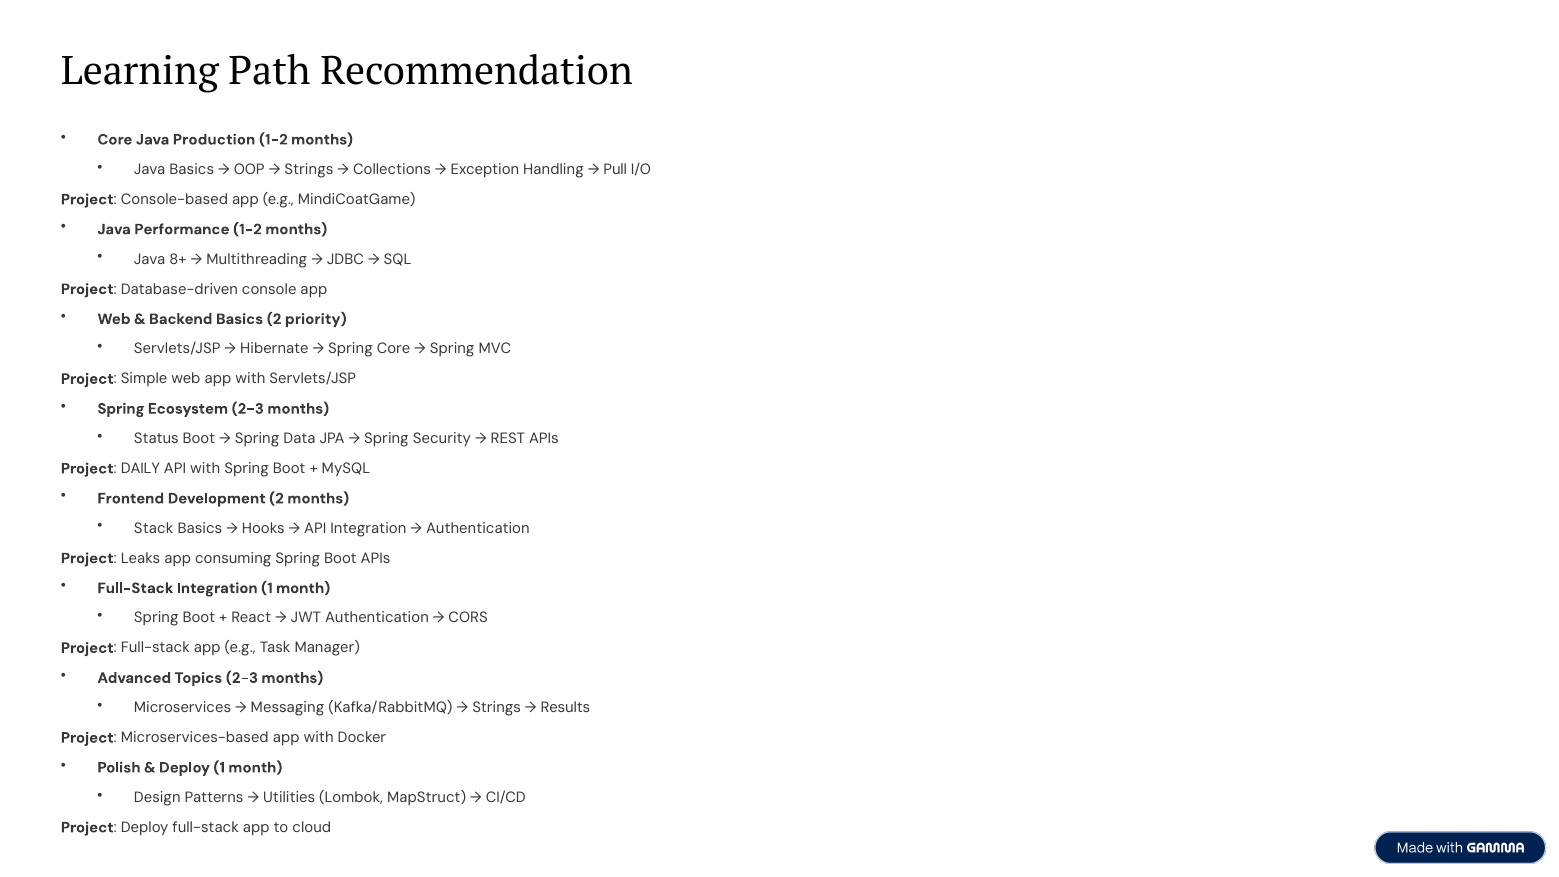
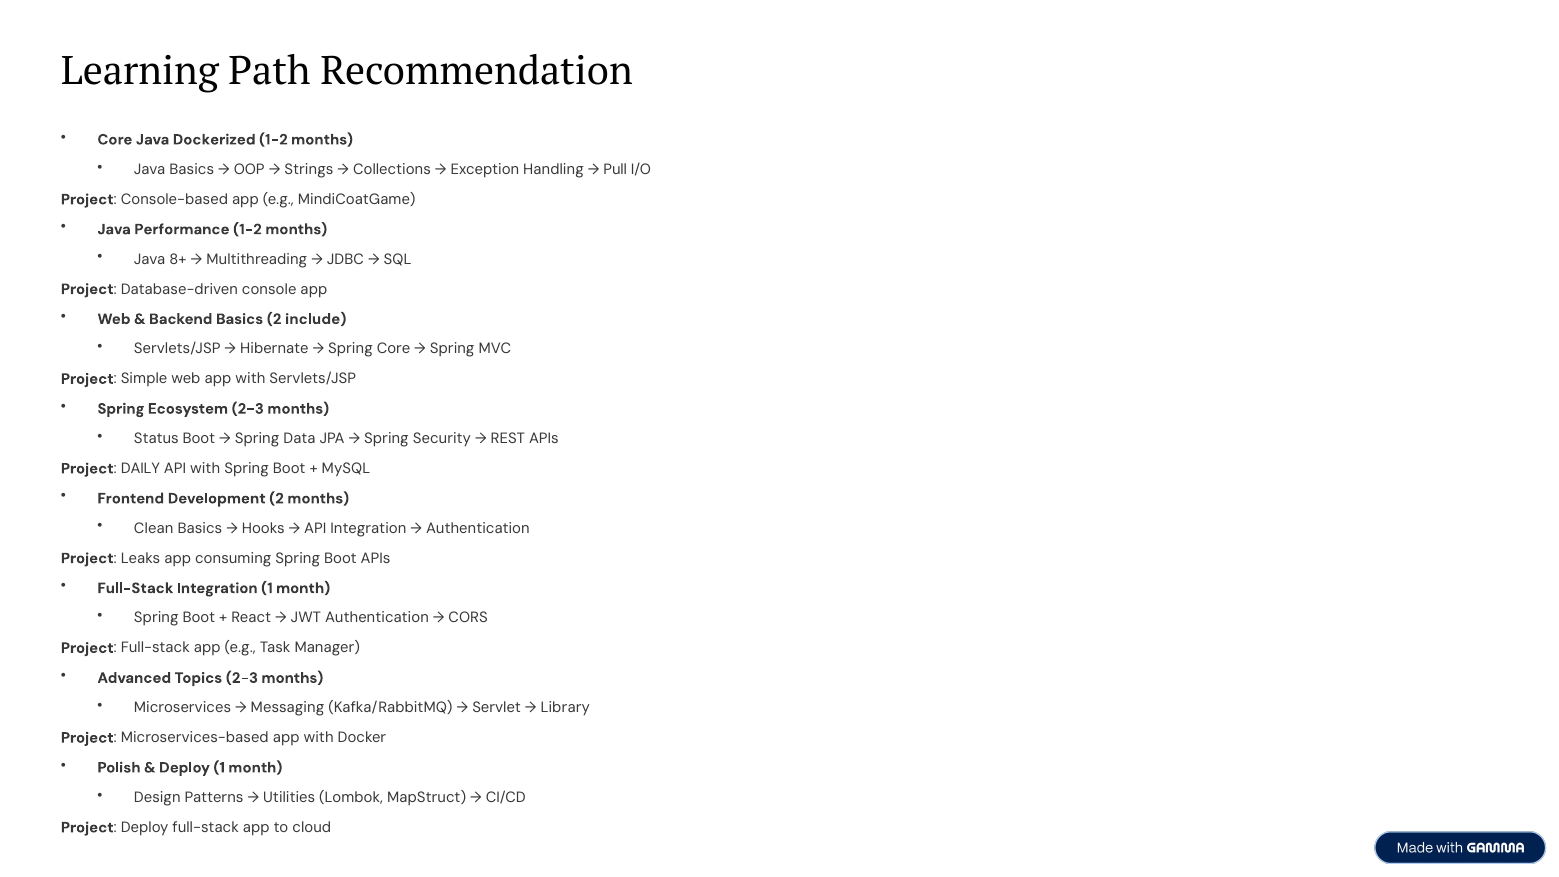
Production: Production -> Dockerized (214, 140)
priority: priority -> include (316, 319)
Stack: Stack -> Clean (154, 528)
Strings: Strings -> Servlet (497, 708)
Results: Results -> Library (565, 708)
